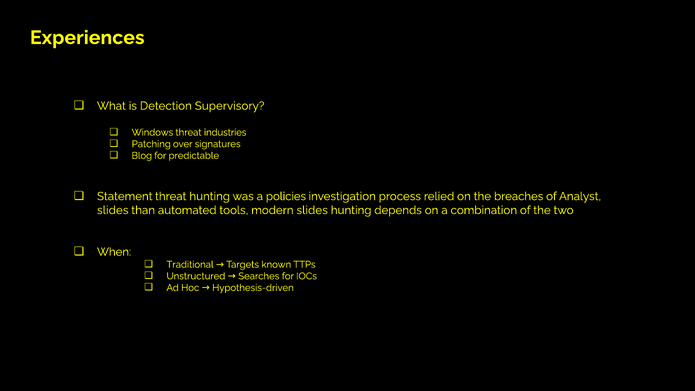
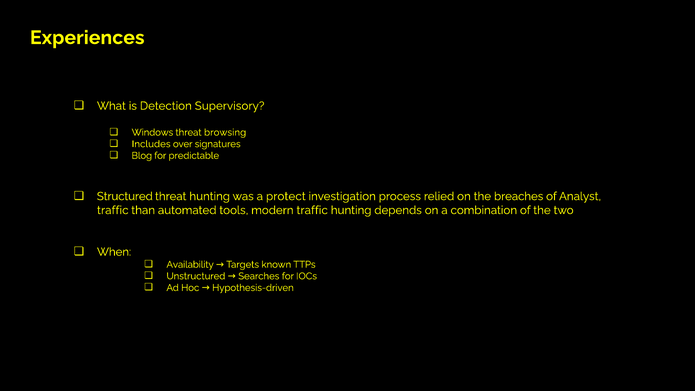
industries: industries -> browsing (225, 132)
Patching: Patching -> Includes (151, 144)
Statement: Statement -> Structured (125, 196)
policies: policies -> protect (286, 196)
slides: slides -> traffic (113, 210)
modern slides: slides -> traffic (312, 210)
Traditional: Traditional -> Availability (190, 264)
